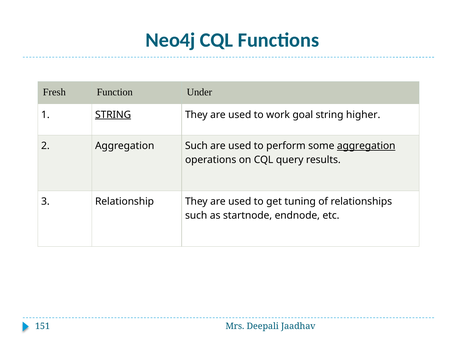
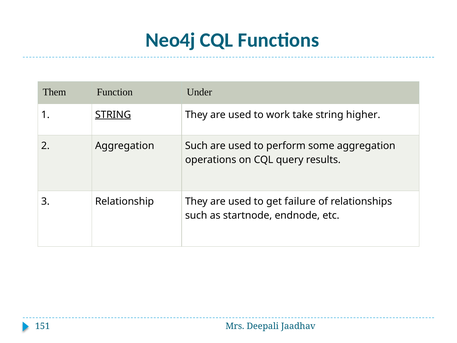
Fresh: Fresh -> Them (54, 92)
goal: goal -> take (303, 115)
aggregation underline: present -> none (366, 146)
tuning: tuning -> failure (300, 201)
